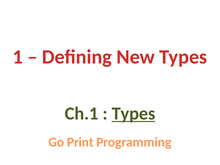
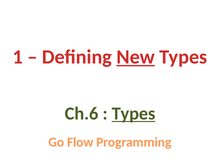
New underline: none -> present (136, 57)
Ch.1: Ch.1 -> Ch.6 (82, 114)
Print: Print -> Flow (80, 142)
